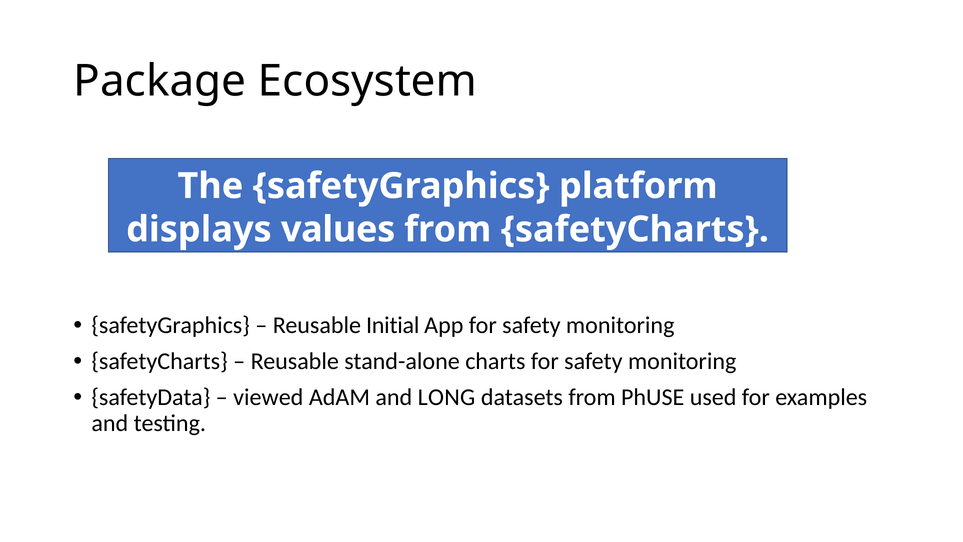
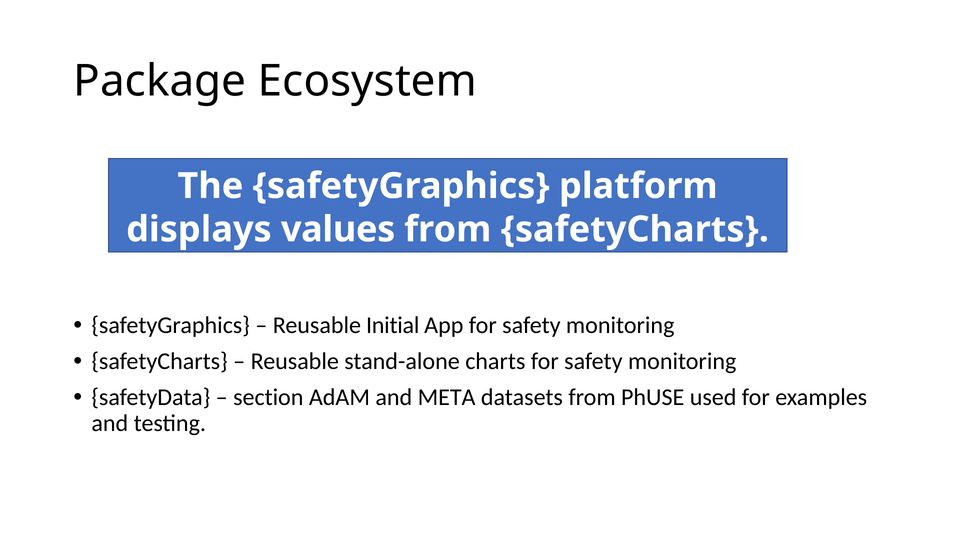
viewed: viewed -> section (268, 397)
LONG: LONG -> META (447, 397)
